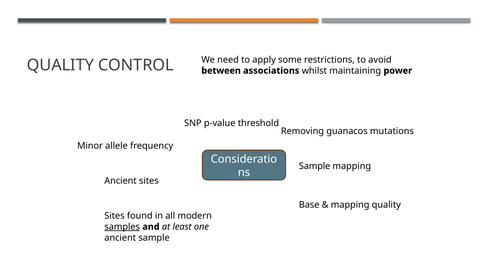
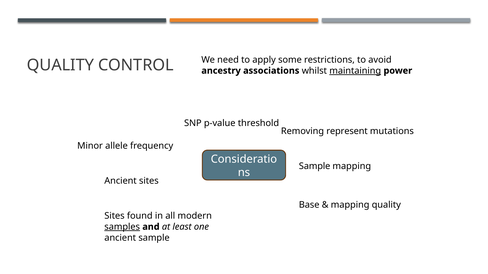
between: between -> ancestry (221, 71)
maintaining underline: none -> present (355, 71)
guanacos: guanacos -> represent (347, 131)
